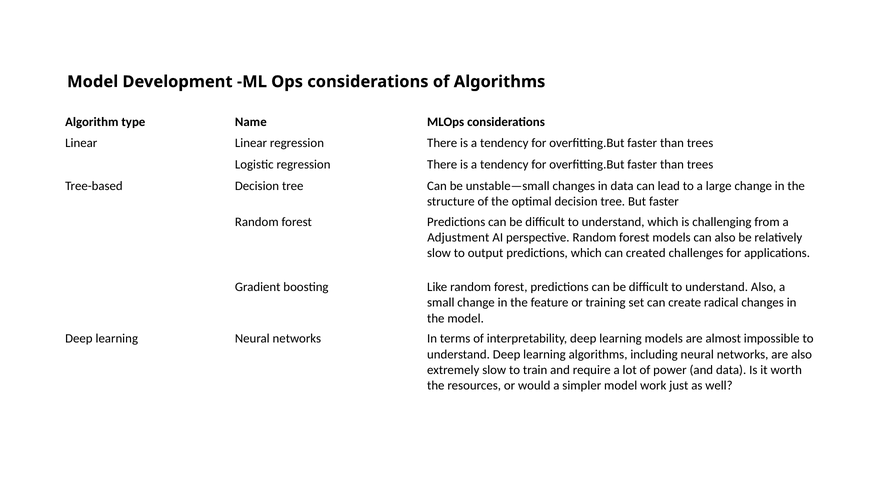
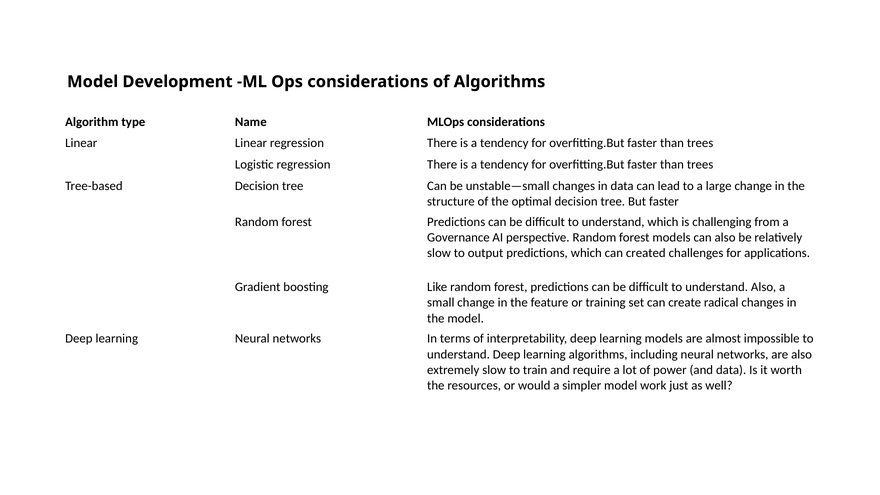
Adjustment: Adjustment -> Governance (458, 238)
